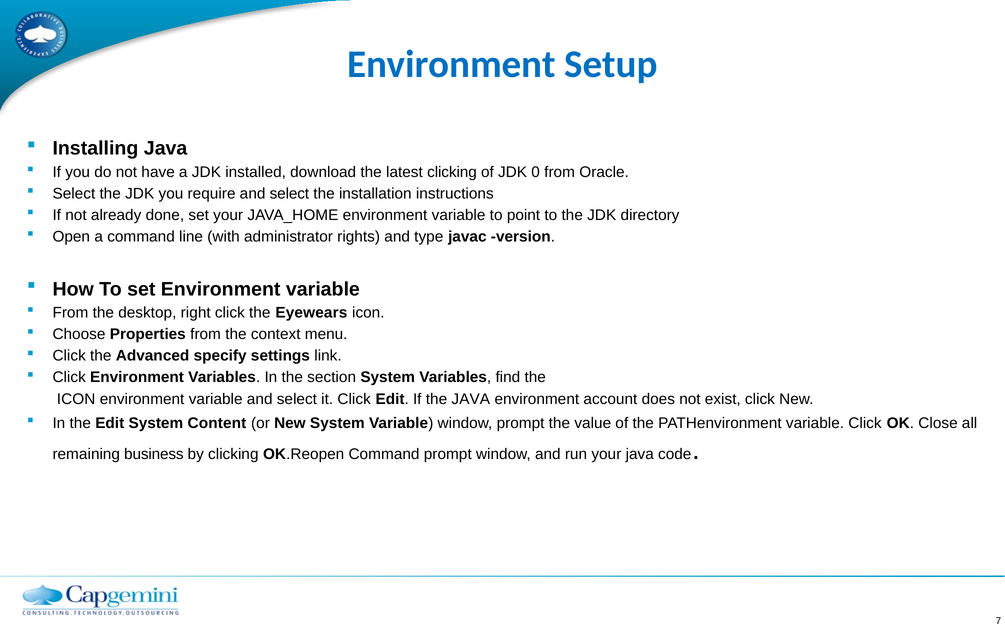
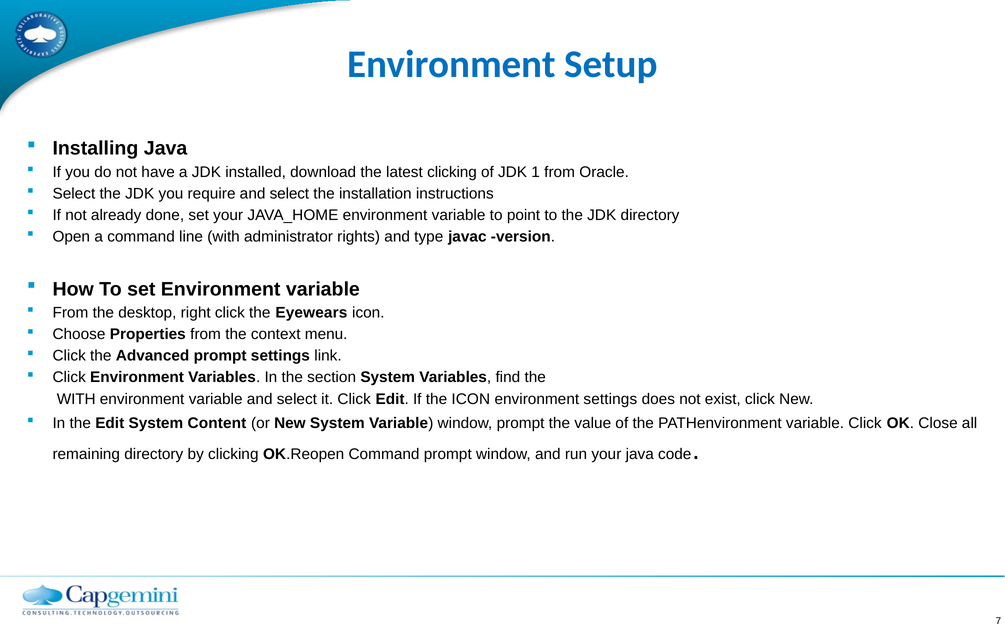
0: 0 -> 1 (536, 172)
Advanced specify: specify -> prompt (220, 356)
ICON: ICON -> WITH (76, 399)
the JAVA: JAVA -> ICON (471, 399)
environment account: account -> settings (610, 399)
remaining business: business -> directory (154, 454)
